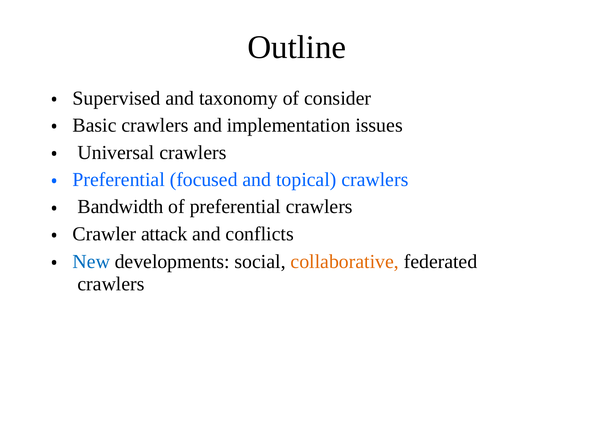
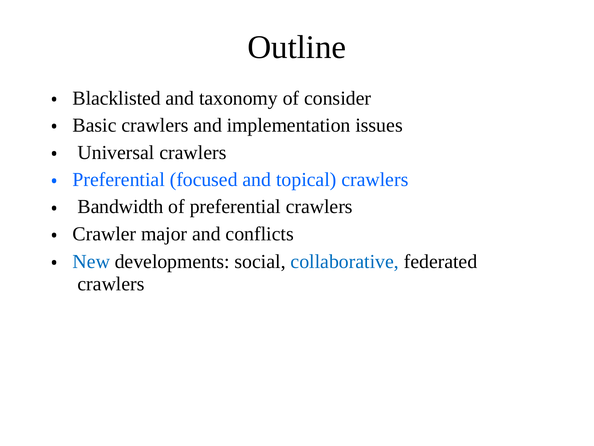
Supervised: Supervised -> Blacklisted (117, 98)
attack: attack -> major (164, 234)
collaborative colour: orange -> blue (345, 261)
